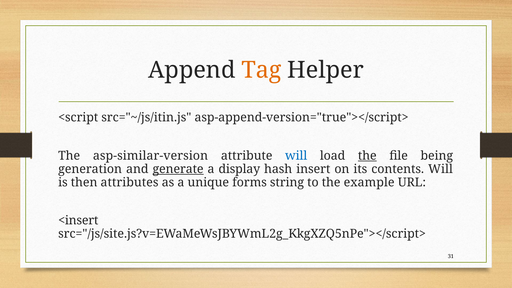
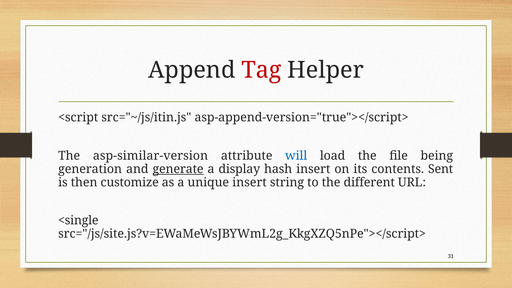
Tag colour: orange -> red (262, 70)
the underline: present -> none (367, 156)
contents Will: Will -> Sent (441, 169)
attributes: attributes -> customize (130, 182)
unique forms: forms -> insert (249, 182)
example: example -> different (369, 182)
<insert: <insert -> <single (78, 221)
